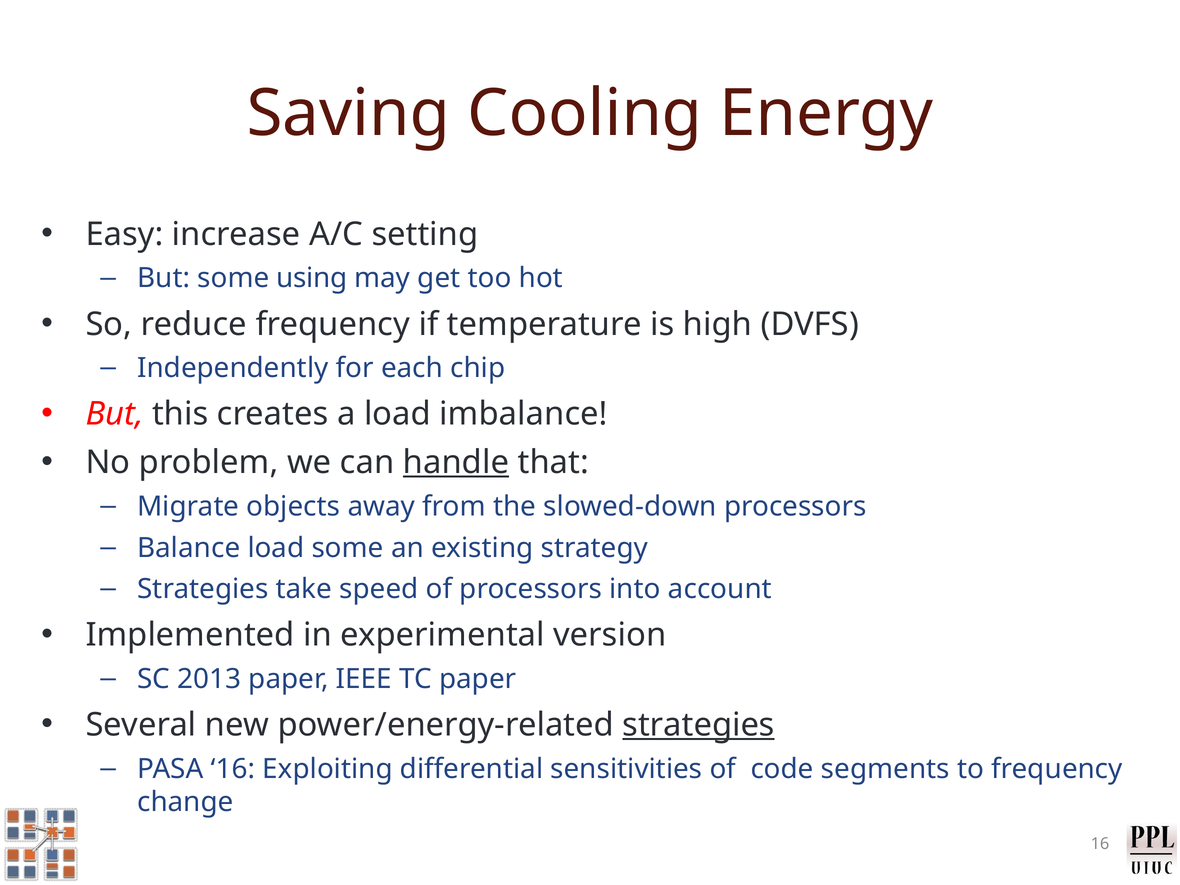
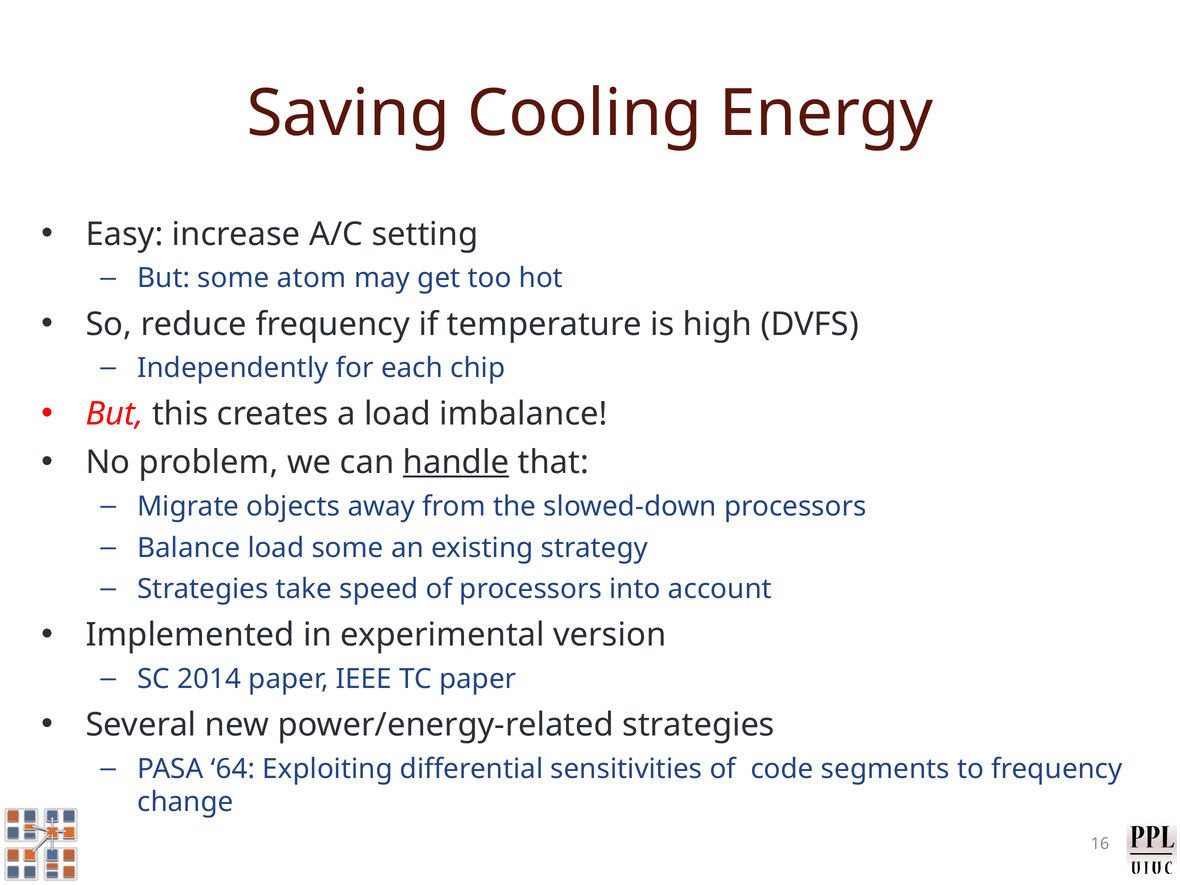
using: using -> atom (312, 278)
2013: 2013 -> 2014 (209, 679)
strategies underline: present -> none (699, 725)
PASA 16: 16 -> 64 (233, 769)
